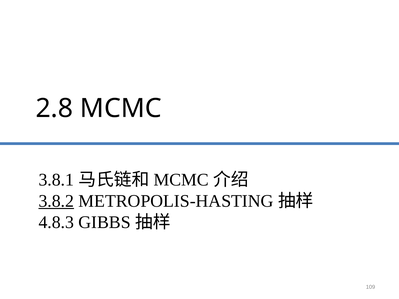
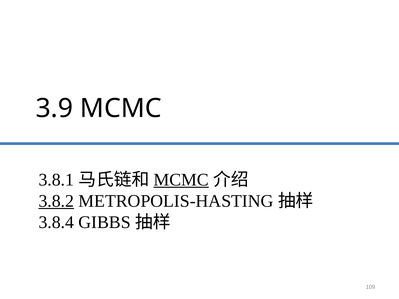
2.8: 2.8 -> 3.9 (54, 108)
MCMC underline: none -> present (181, 180)
4.8.3: 4.8.3 -> 3.8.4 (56, 222)
